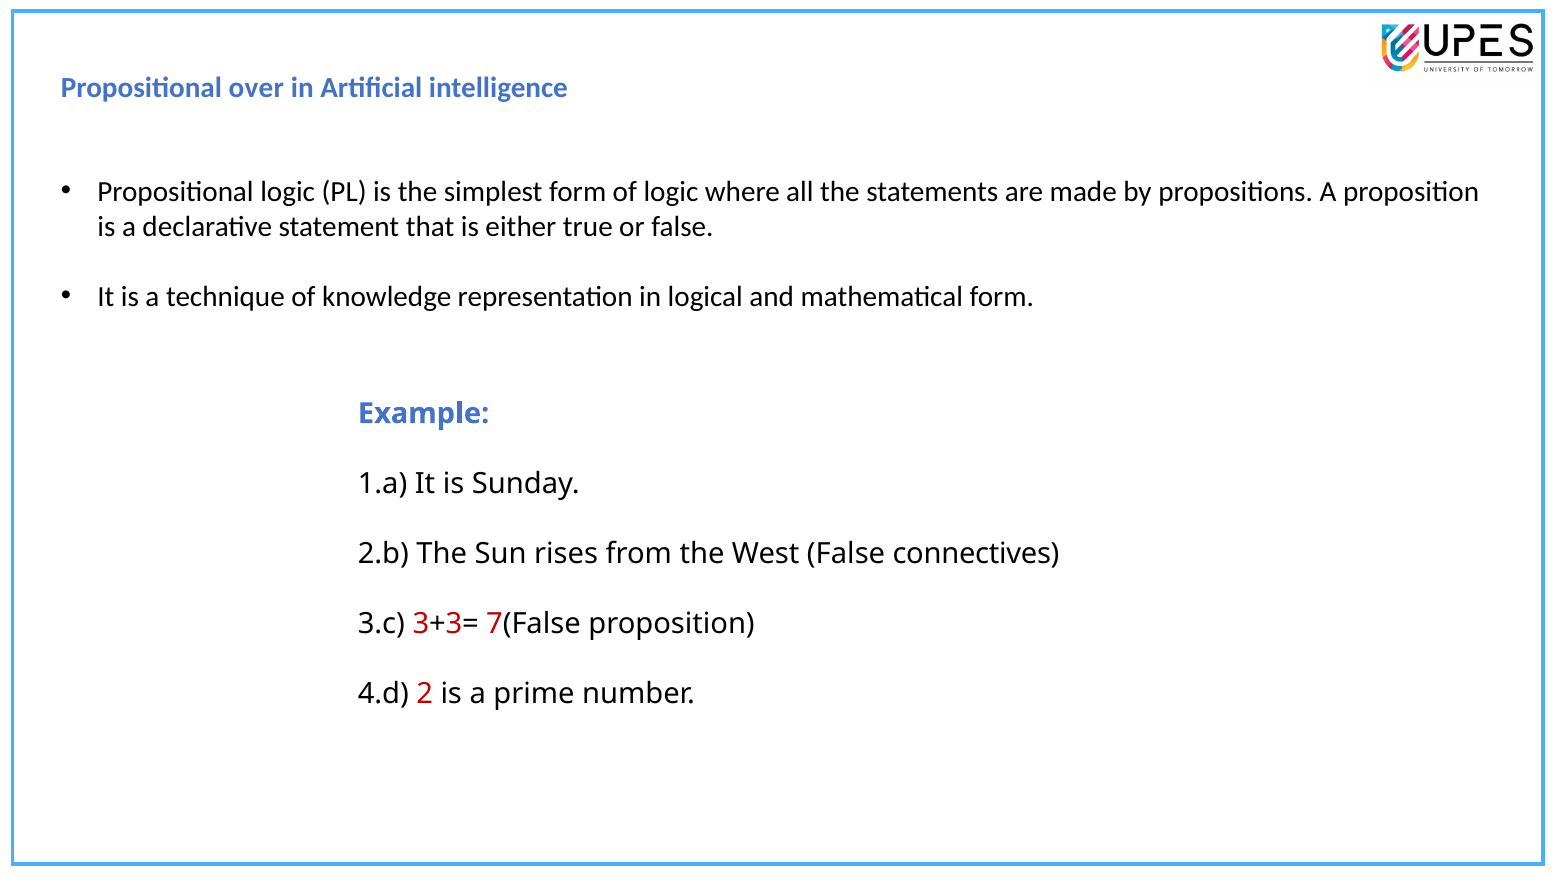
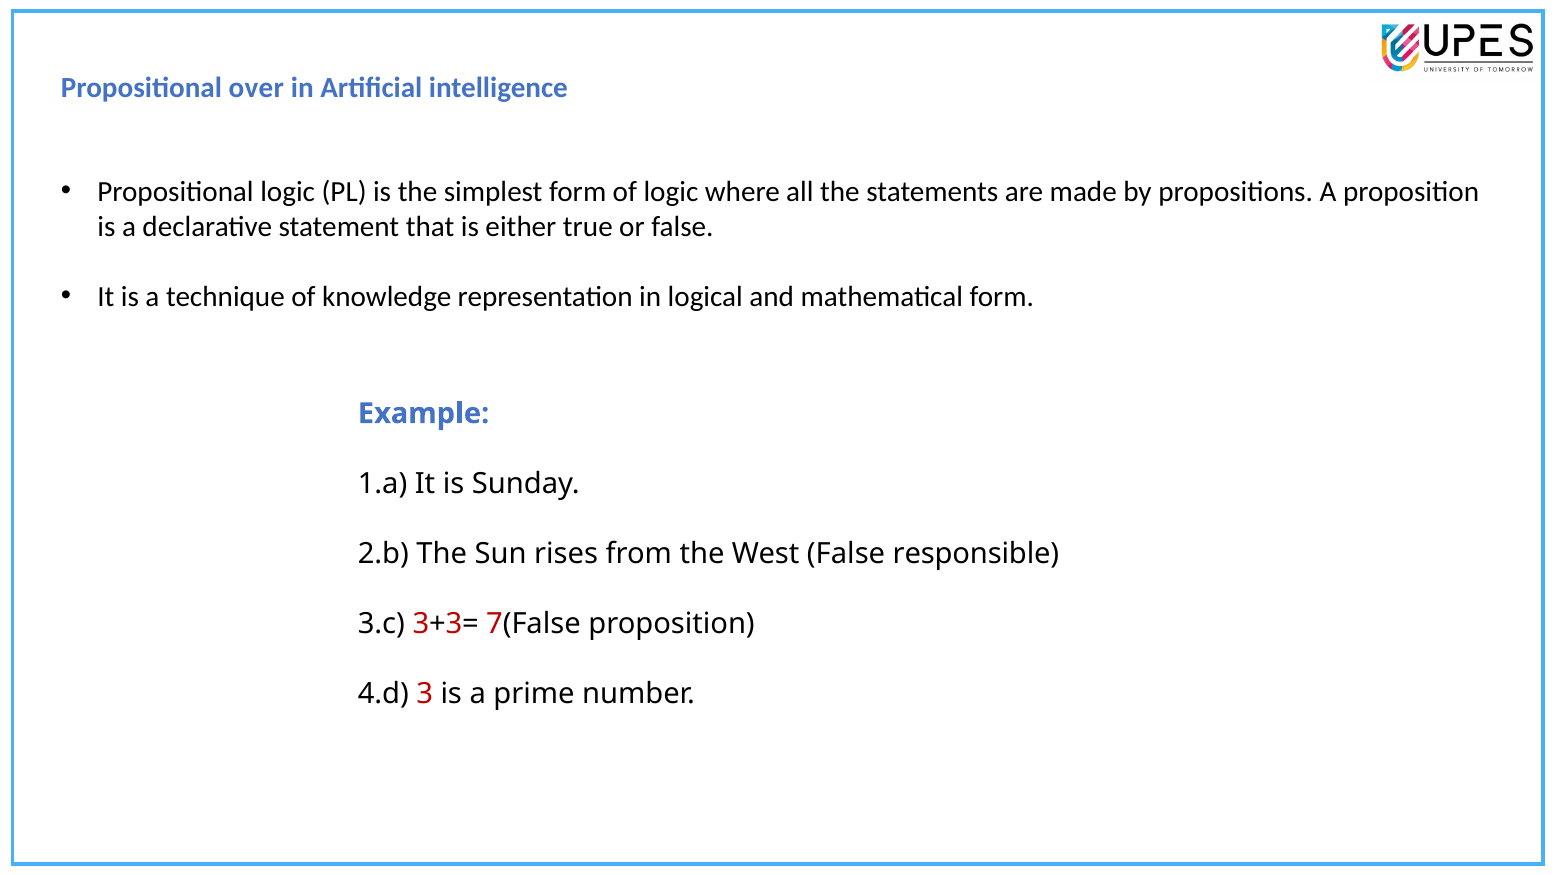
connectives: connectives -> responsible (976, 553)
2: 2 -> 3 (425, 693)
